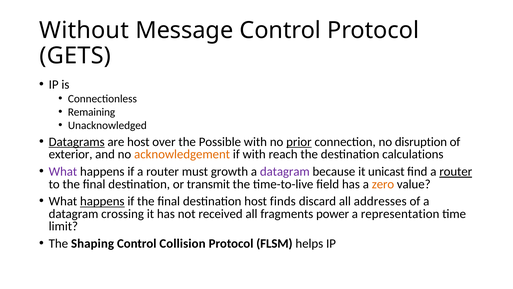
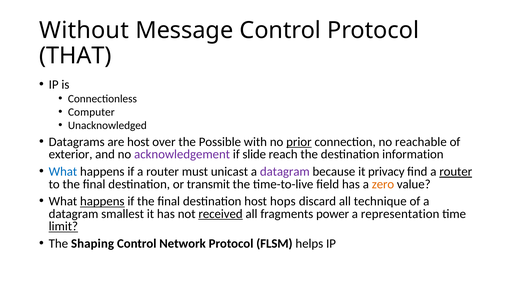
GETS: GETS -> THAT (75, 56)
Remaining: Remaining -> Computer (91, 112)
Datagrams underline: present -> none (77, 142)
disruption: disruption -> reachable (421, 142)
acknowledgement colour: orange -> purple (182, 154)
if with: with -> slide (254, 154)
calculations: calculations -> information (413, 154)
What colour: purple -> blue (63, 171)
growth: growth -> unicast (229, 171)
unicast: unicast -> privacy (386, 171)
finds: finds -> hops (283, 201)
addresses: addresses -> technique (380, 201)
crossing: crossing -> smallest (123, 214)
received underline: none -> present (221, 214)
limit underline: none -> present (63, 226)
Collision: Collision -> Network (183, 243)
